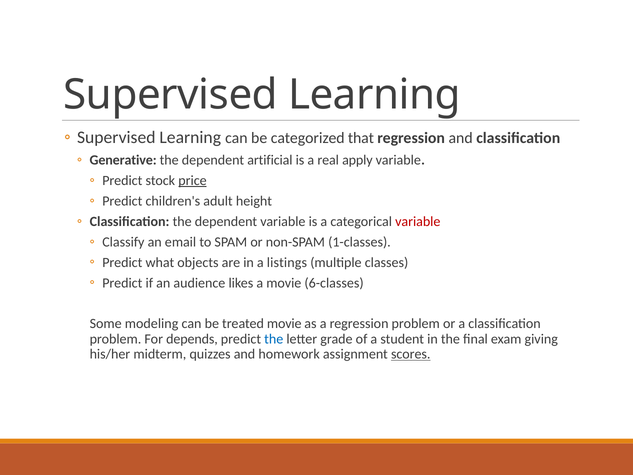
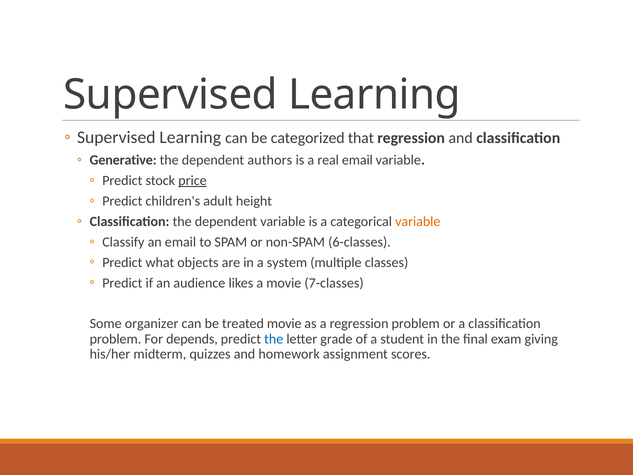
artificial: artificial -> authors (270, 160)
real apply: apply -> email (357, 160)
variable colour: red -> orange (418, 221)
1-classes: 1-classes -> 6-classes (359, 242)
listings: listings -> system (287, 262)
6-classes: 6-classes -> 7-classes (334, 283)
modeling: modeling -> organizer (152, 324)
scores underline: present -> none (411, 354)
